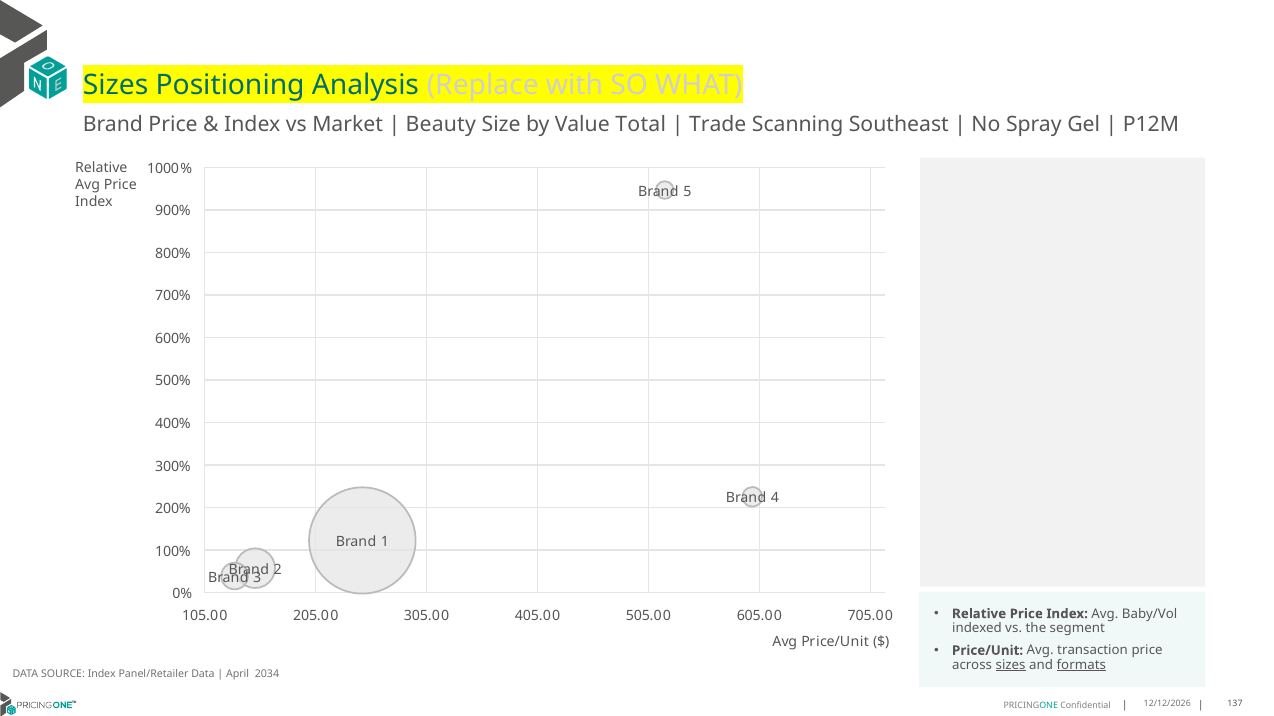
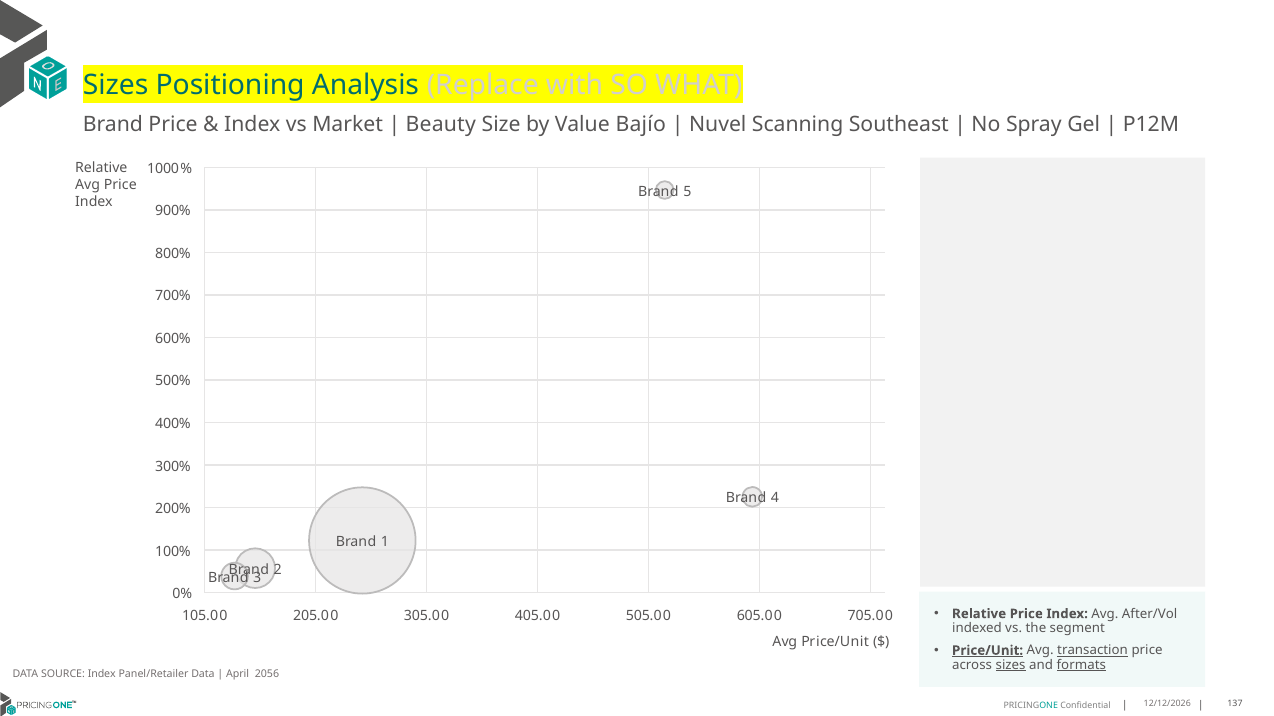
Total: Total -> Bajío (641, 124)
Trade: Trade -> Nuvel (718, 124)
Baby/Vol: Baby/Vol -> After/Vol (1150, 614)
Price/Unit underline: none -> present (988, 651)
transaction underline: none -> present (1093, 651)
2034: 2034 -> 2056 (267, 675)
